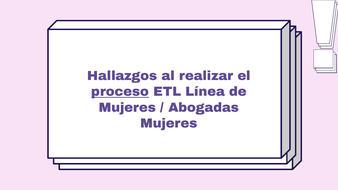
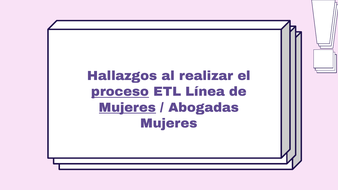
Mujeres underline: none -> present (127, 108)
